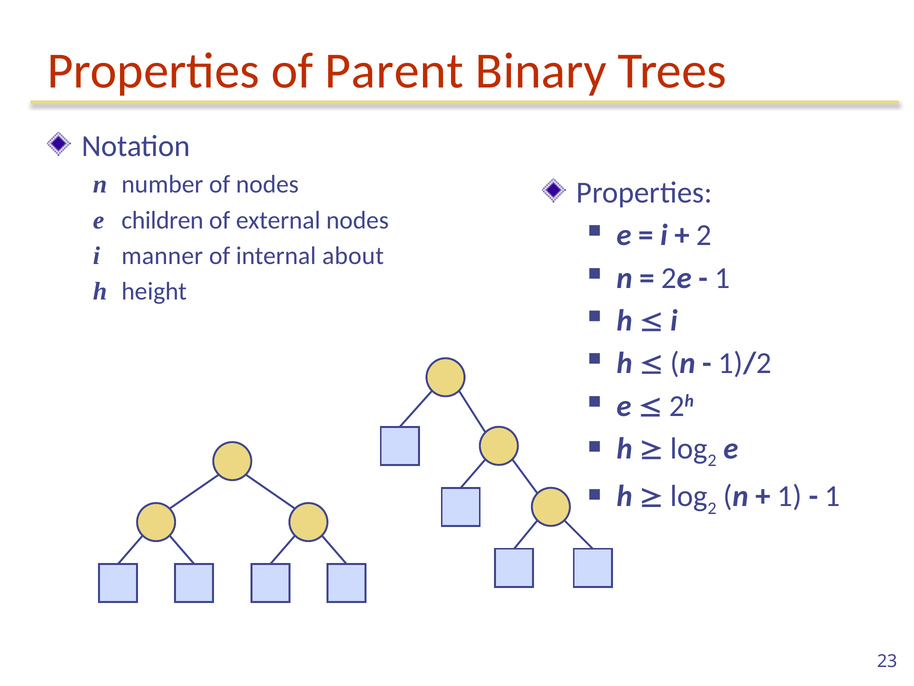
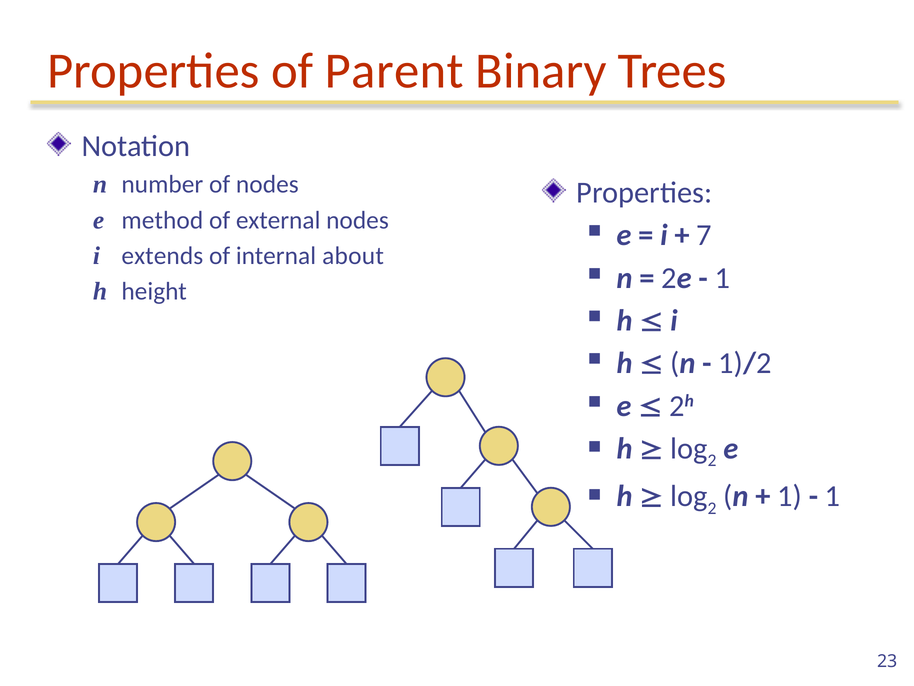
children: children -> method (162, 220)
2: 2 -> 7 (704, 235)
manner: manner -> extends (162, 256)
